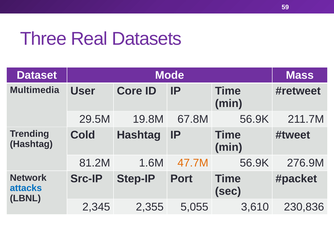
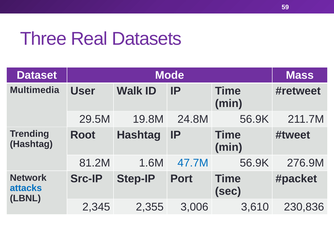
Core: Core -> Walk (130, 91)
67.8M: 67.8M -> 24.8M (193, 119)
Cold: Cold -> Root (83, 135)
47.7M colour: orange -> blue (193, 163)
5,055: 5,055 -> 3,006 (194, 207)
